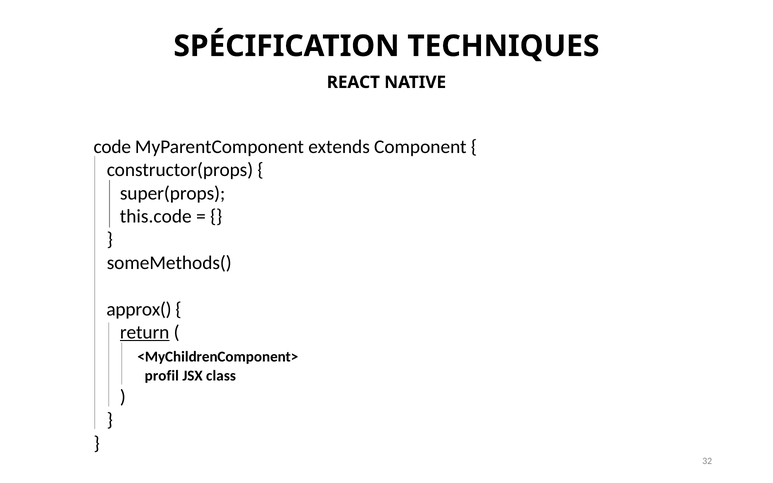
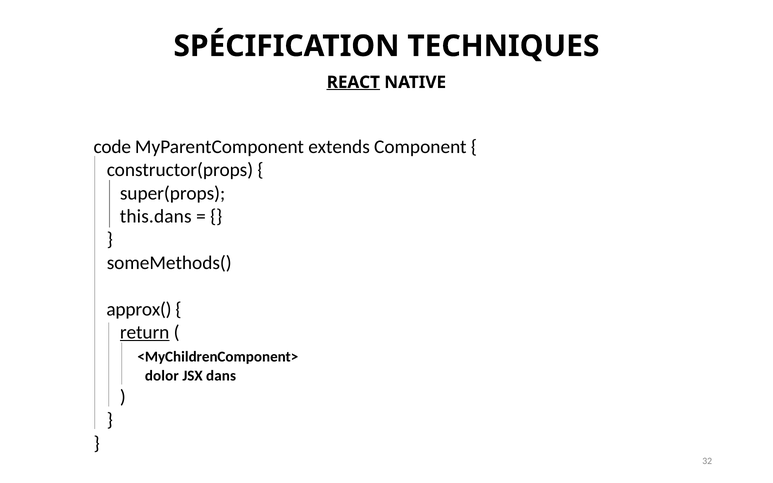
REACT underline: none -> present (353, 82)
this.code: this.code -> this.dans (156, 216)
profil: profil -> dolor (162, 376)
class: class -> dans (221, 376)
